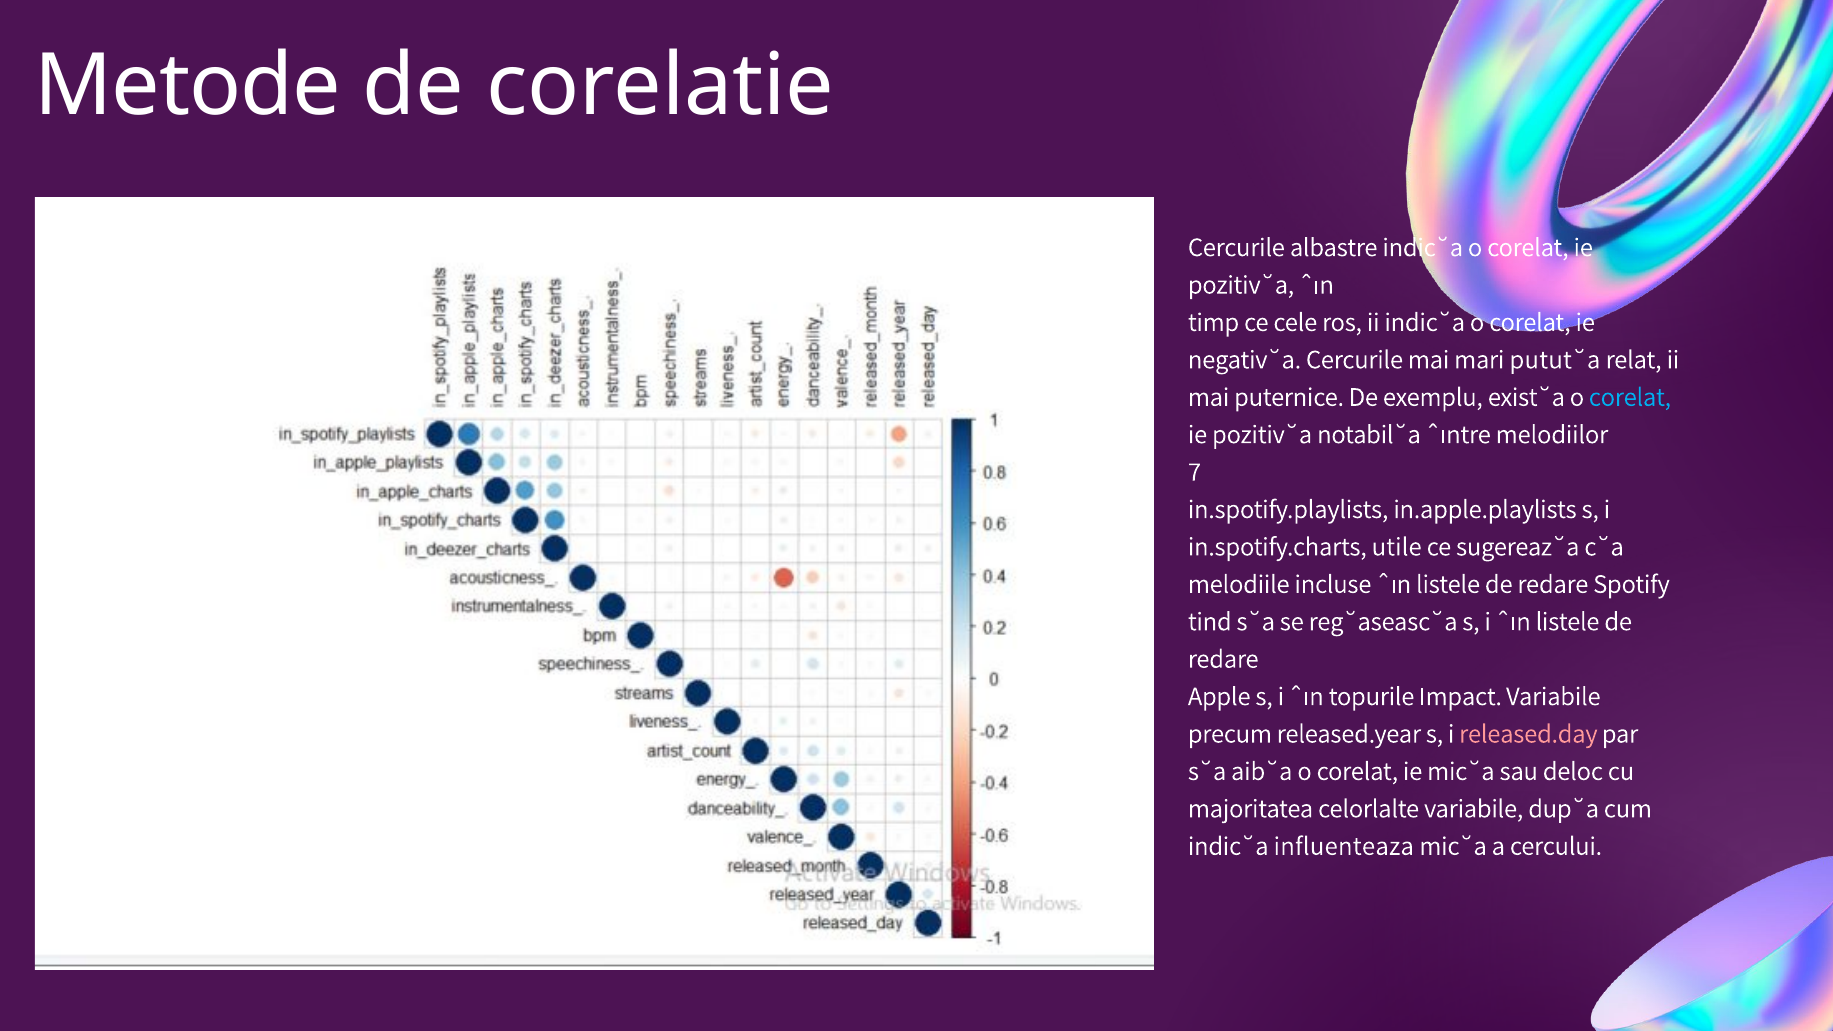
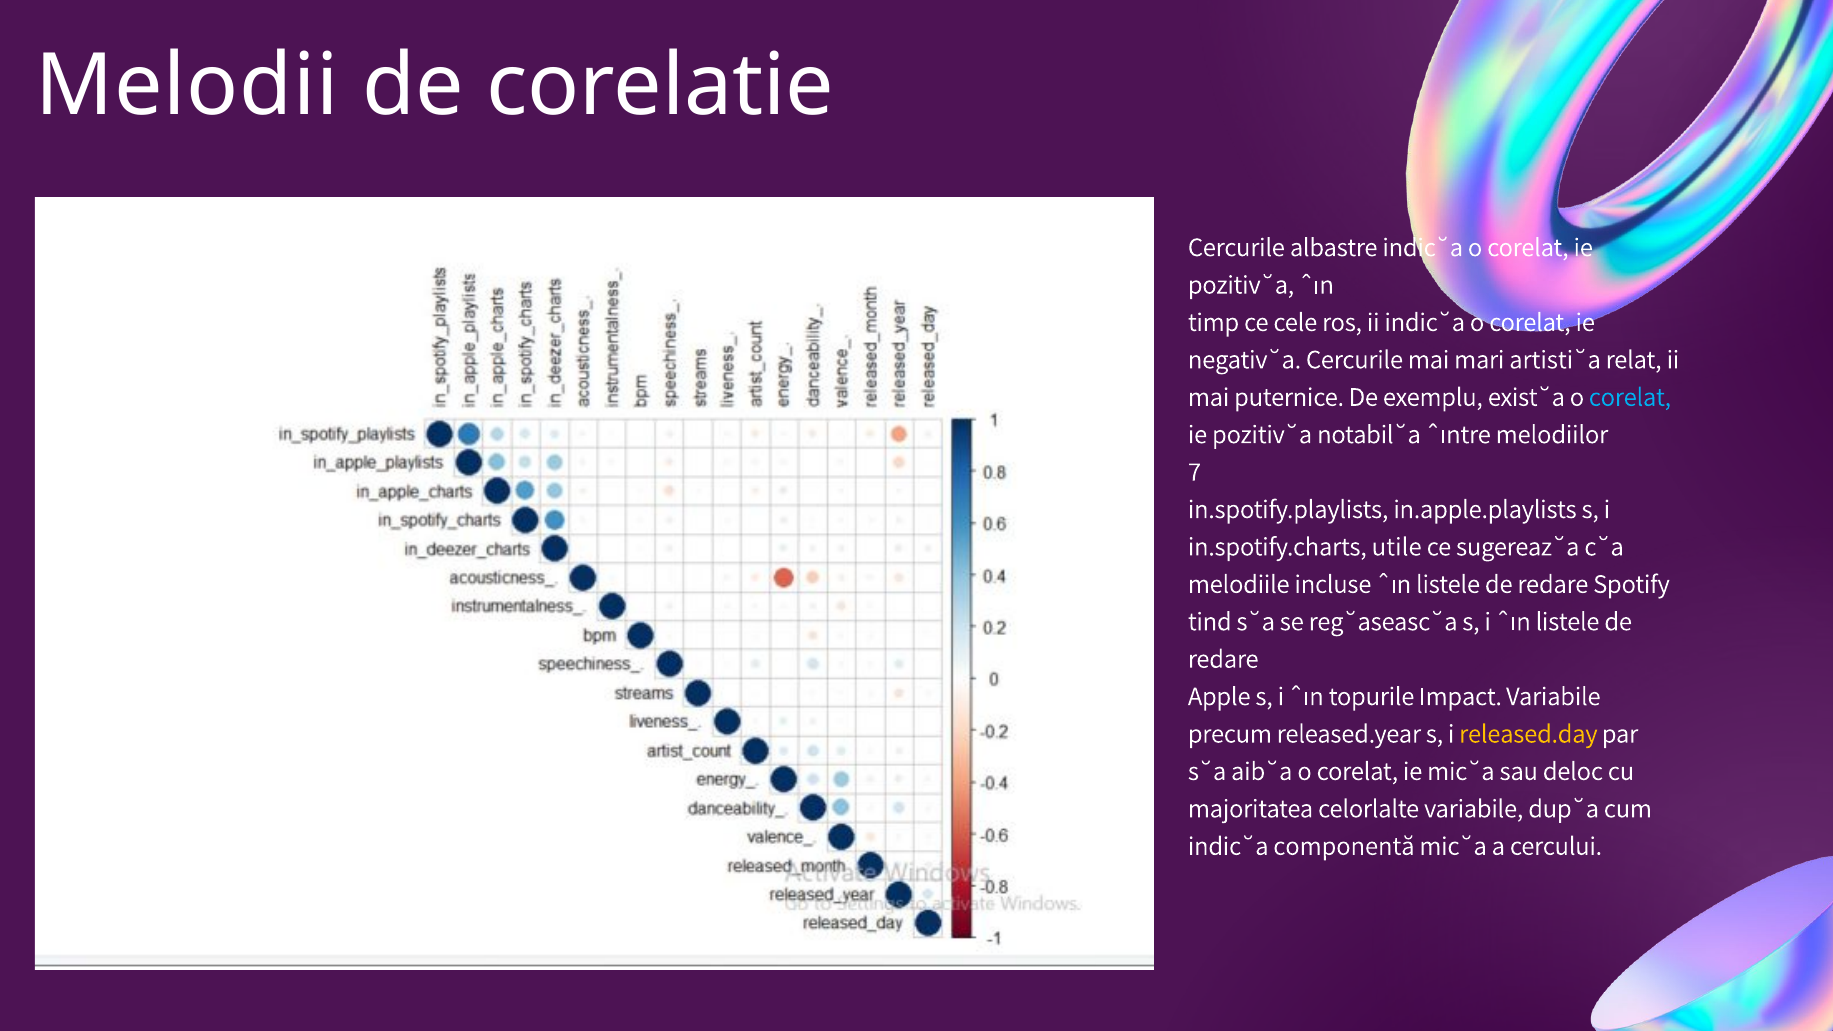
Metode: Metode -> Melodii (187, 86)
putut˘a: putut˘a -> artisti˘a (1555, 360)
released.day colour: pink -> yellow (1528, 734)
influenteaza: influenteaza -> componentă (1344, 846)
